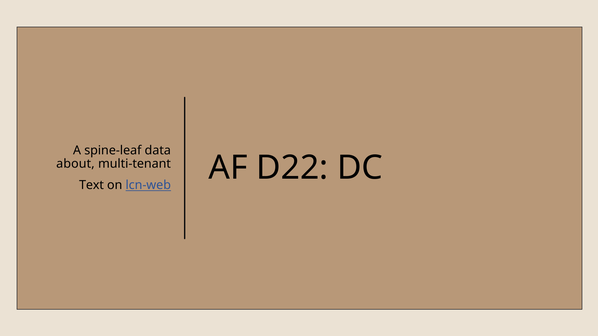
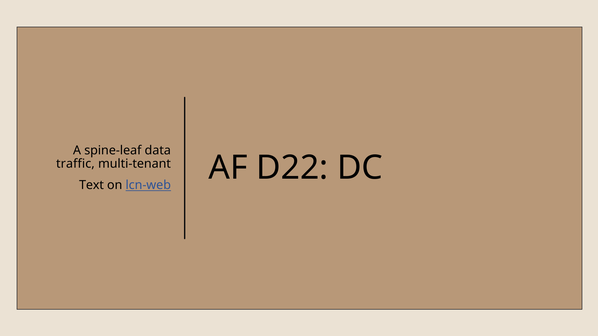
about: about -> traffic (75, 164)
